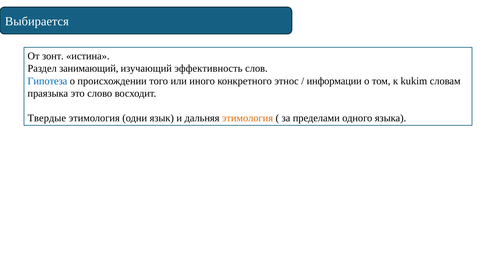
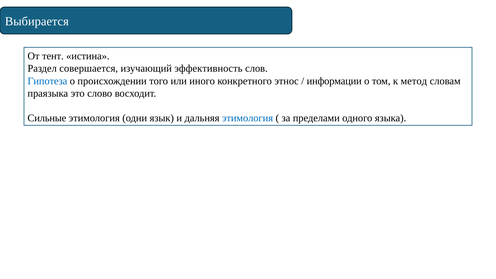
зонт: зонт -> тент (53, 56)
занимающий: занимающий -> совершается (89, 69)
kukim: kukim -> метод (414, 81)
Твердые: Твердые -> Сильные (47, 118)
этимология colour: orange -> blue (248, 118)
